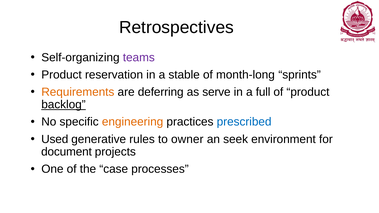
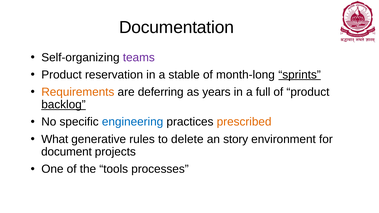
Retrospectives: Retrospectives -> Documentation (177, 28)
sprints underline: none -> present (300, 75)
serve: serve -> years (216, 92)
engineering colour: orange -> blue (133, 122)
prescribed colour: blue -> orange (244, 122)
Used: Used -> What (55, 139)
owner: owner -> delete (187, 139)
seek: seek -> story (236, 139)
case: case -> tools (114, 169)
